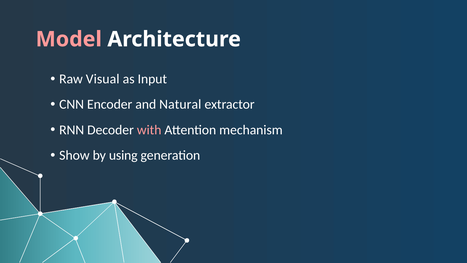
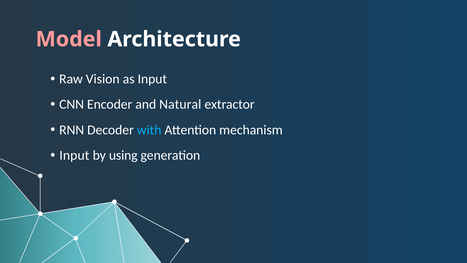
Visual: Visual -> Vision (103, 79)
with colour: pink -> light blue (149, 130)
Show: Show -> Input (74, 155)
